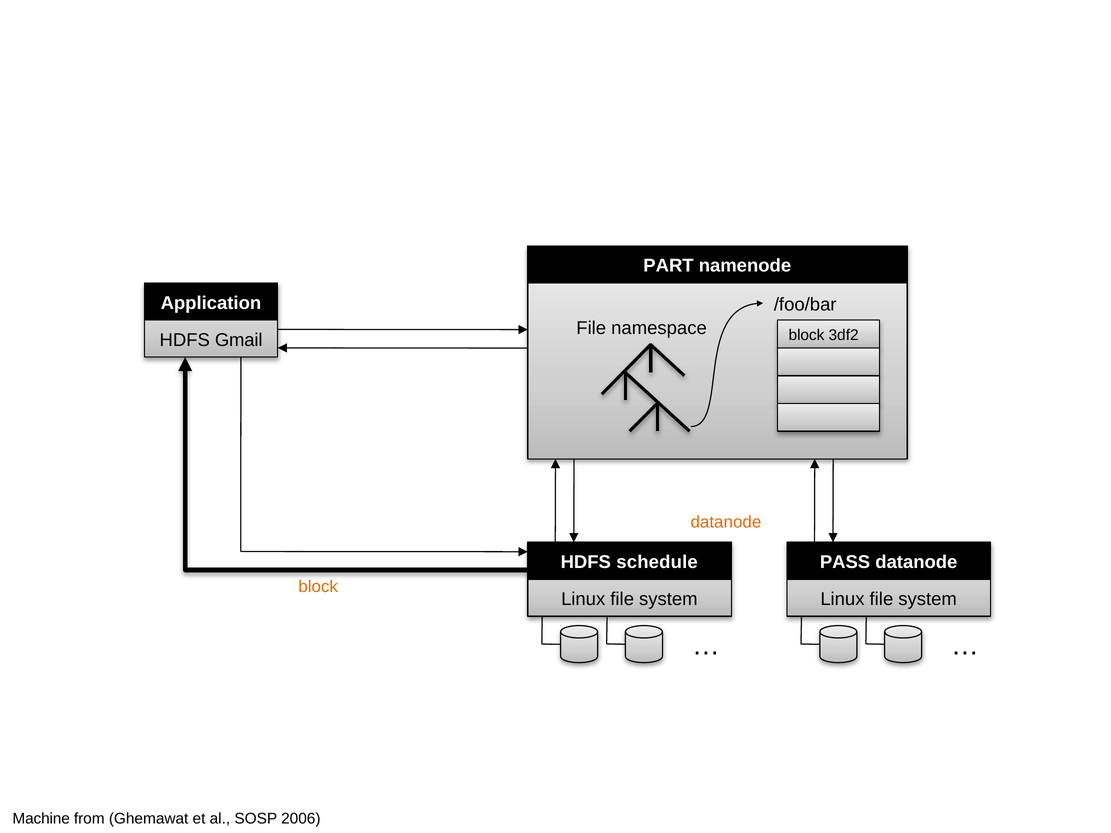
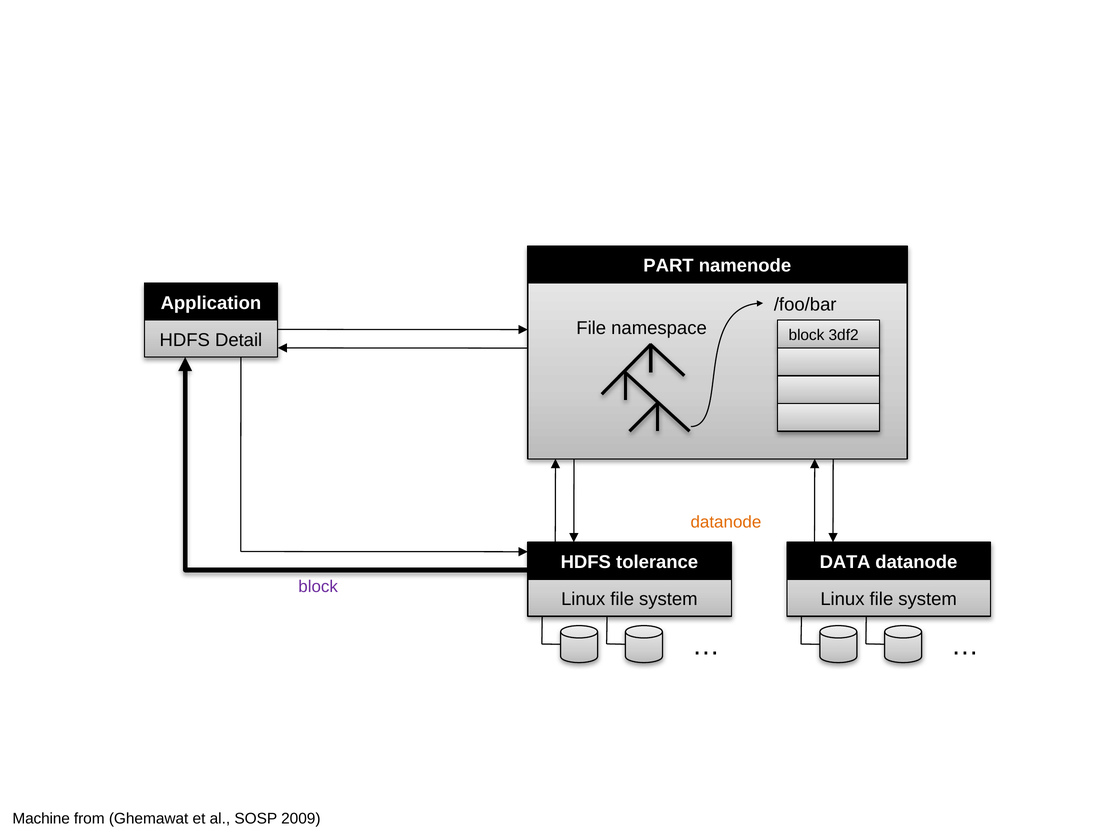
Gmail: Gmail -> Detail (239, 340)
schedule: schedule -> tolerance (657, 562)
PASS: PASS -> DATA (845, 562)
block colour: orange -> purple (318, 587)
2006: 2006 -> 2009 (301, 819)
